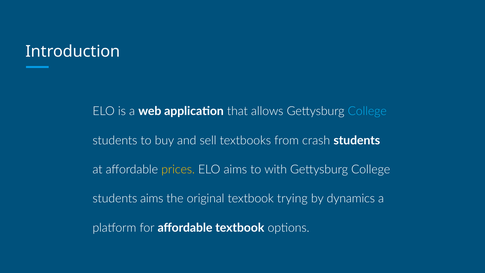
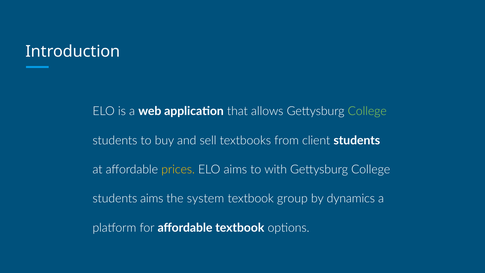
College colour: light blue -> light green (367, 111)
crash: crash -> client (316, 140)
original: original -> system (205, 198)
trying: trying -> group (292, 198)
